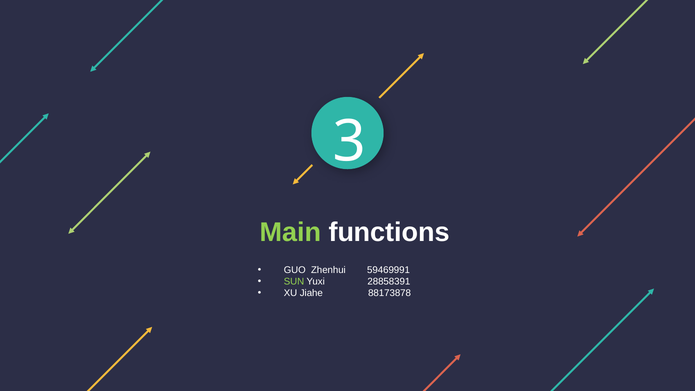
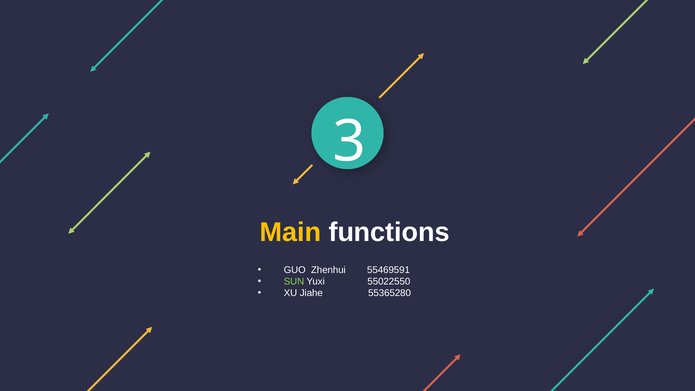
Main colour: light green -> yellow (290, 232)
59469991: 59469991 -> 55469591 (389, 270)
28858391: 28858391 -> 55022550 (389, 282)
88173878: 88173878 -> 55365280 (390, 293)
